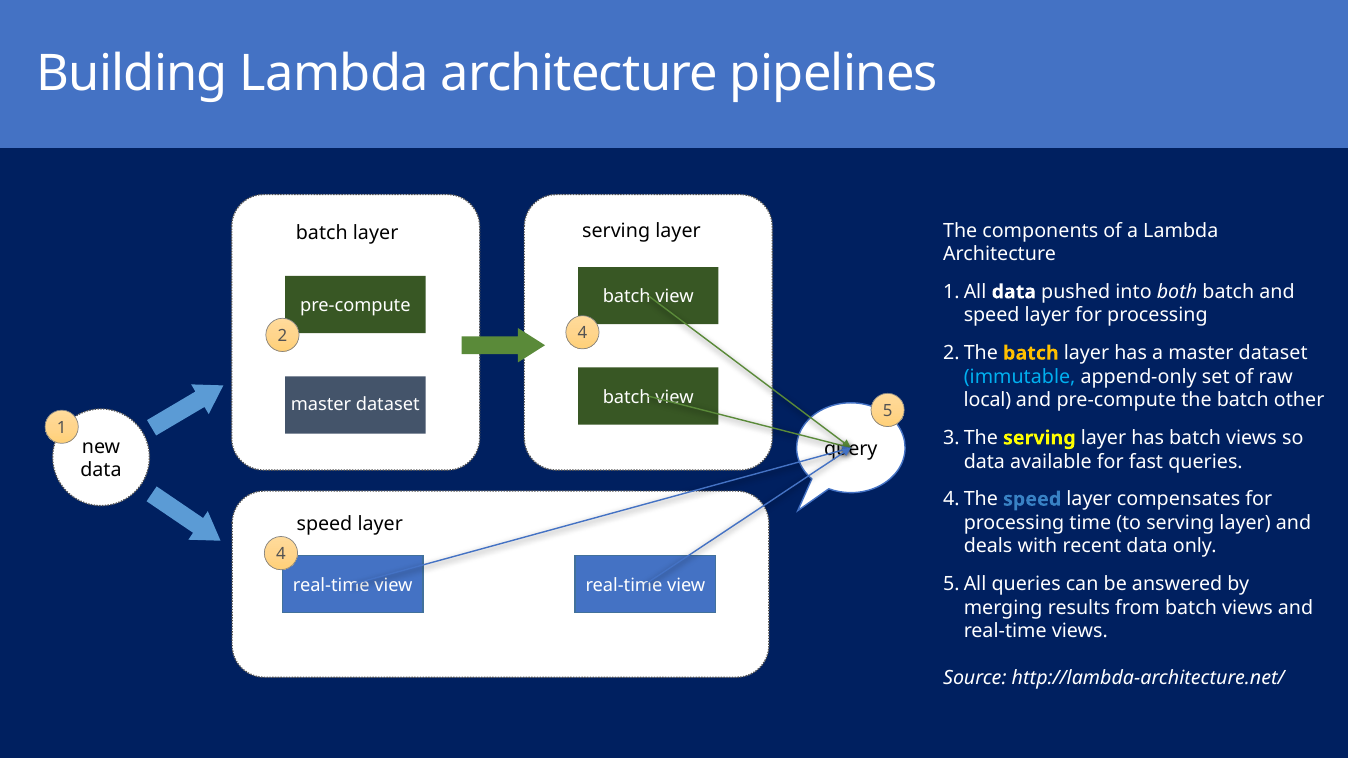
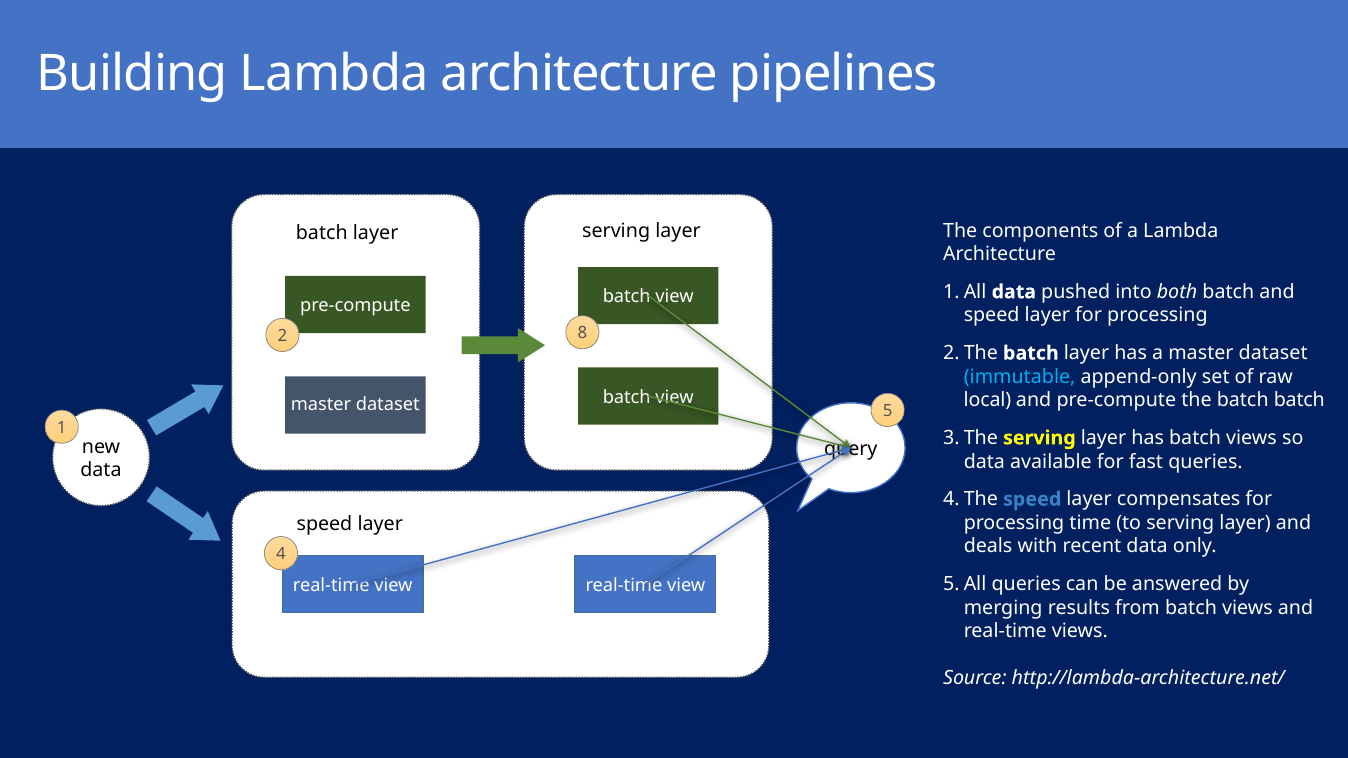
2 4: 4 -> 8 (582, 333)
batch colour: yellow -> white (1031, 353)
batch other: other -> batch (1299, 400)
